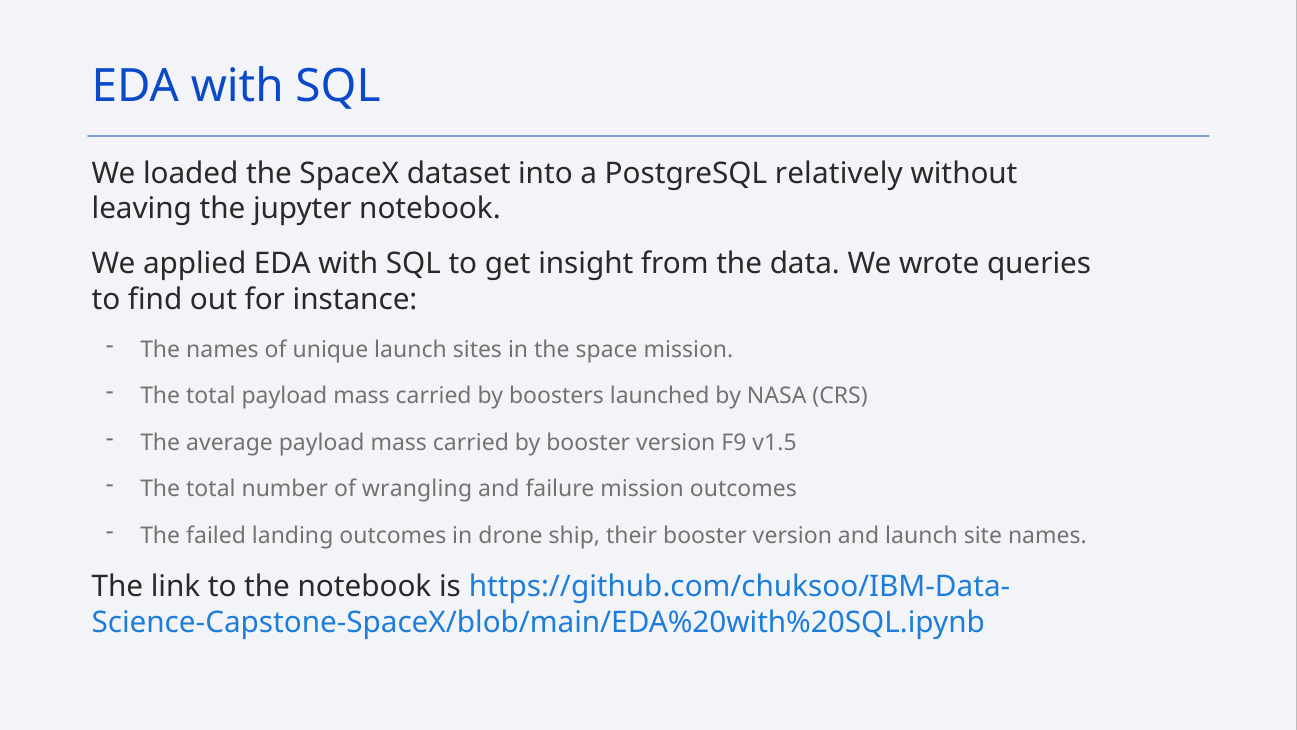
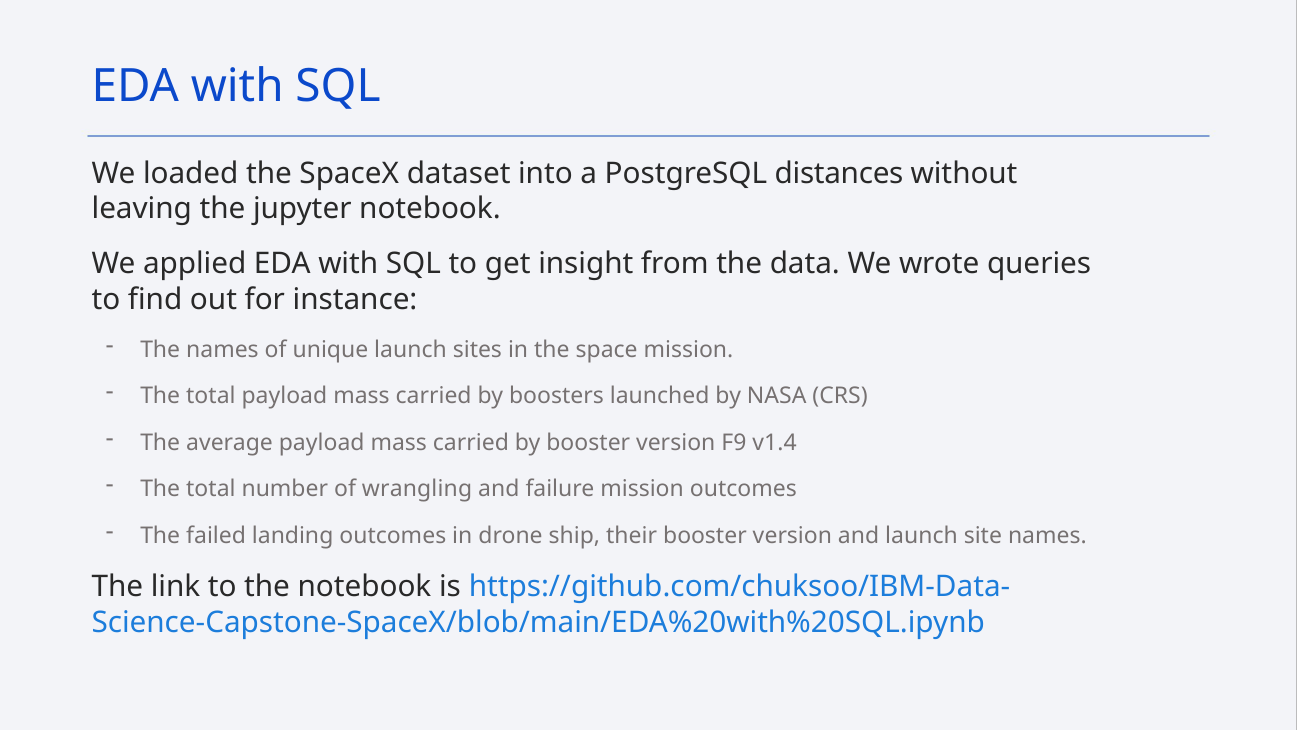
relatively: relatively -> distances (839, 173)
v1.5: v1.5 -> v1.4 (775, 442)
